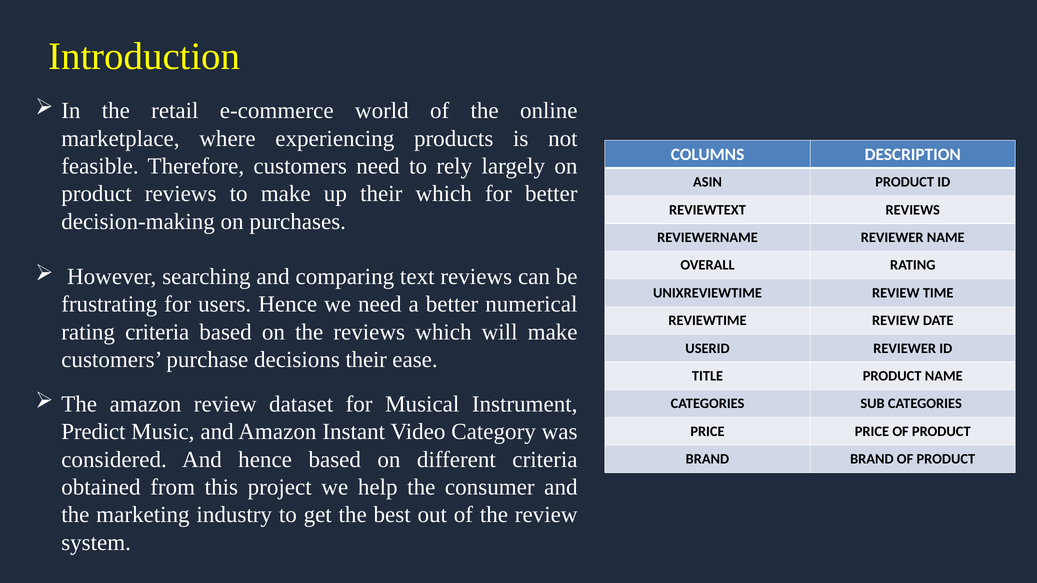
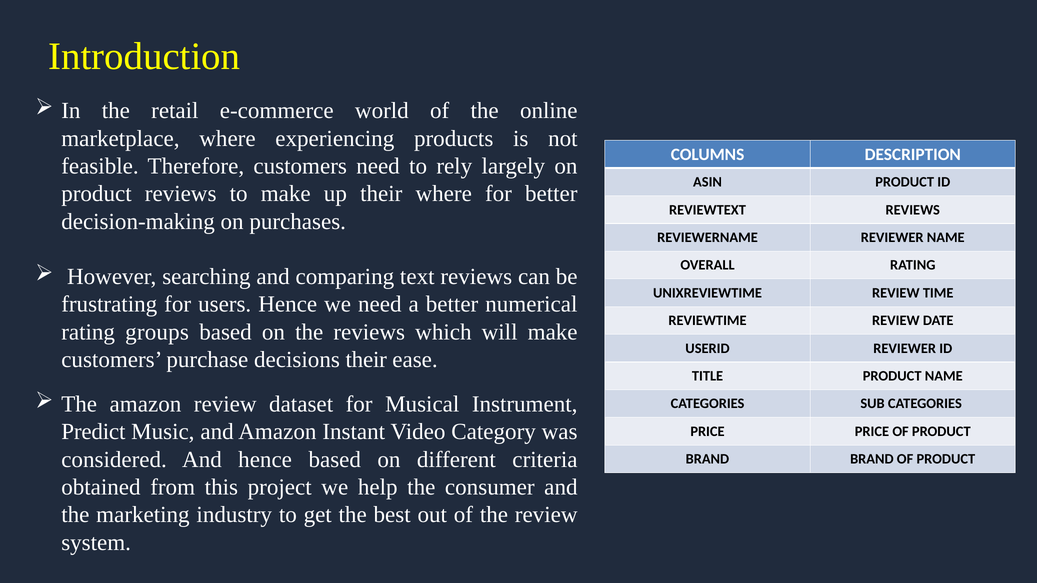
their which: which -> where (444, 194)
rating criteria: criteria -> groups (157, 332)
